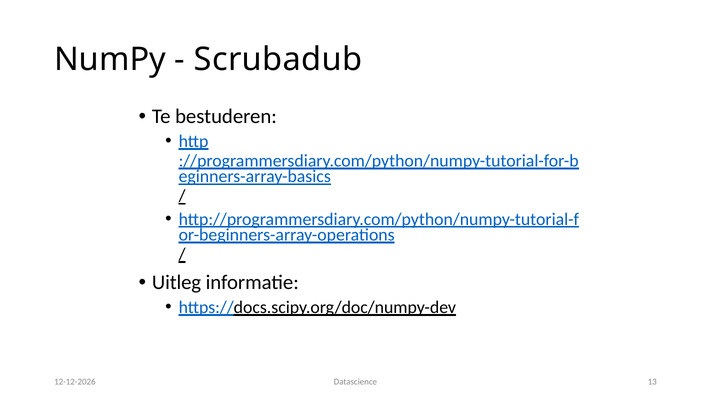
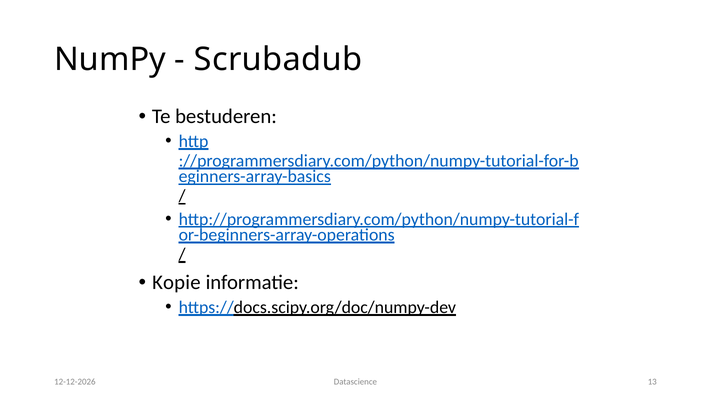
Uitleg: Uitleg -> Kopie (176, 283)
